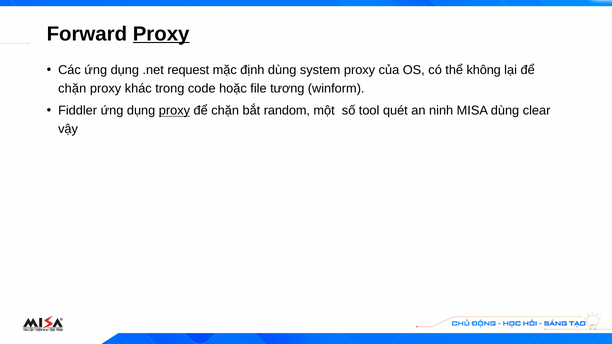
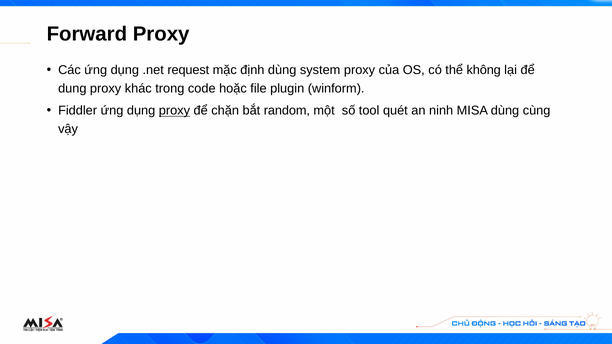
Proxy underline: present -> none (161, 34)
chặn: chặn -> dung (72, 89)
tương: tương -> plugin (287, 89)
clear: clear -> cùng (537, 111)
